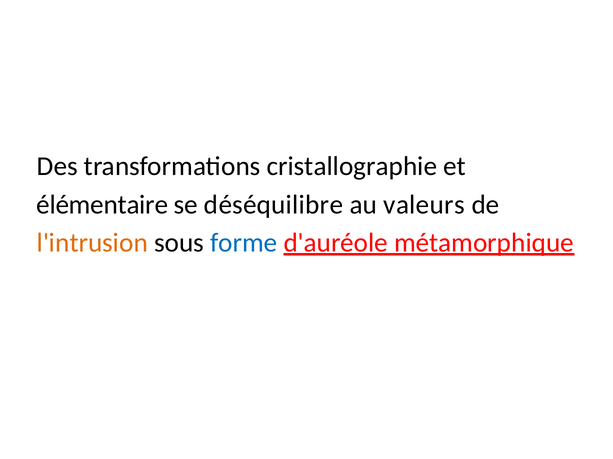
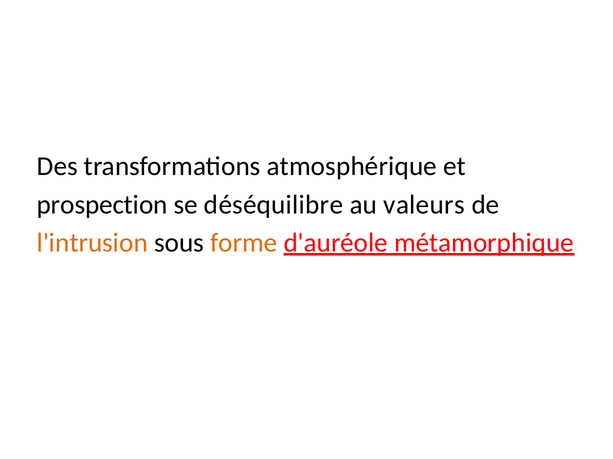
cristallographie: cristallographie -> atmosphérique (352, 167)
élémentaire: élémentaire -> prospection (102, 205)
forme colour: blue -> orange (244, 243)
